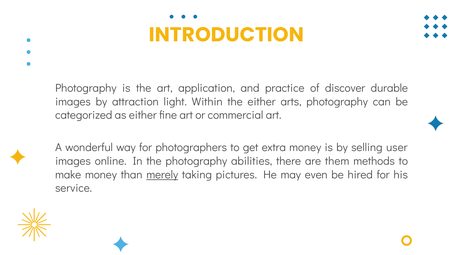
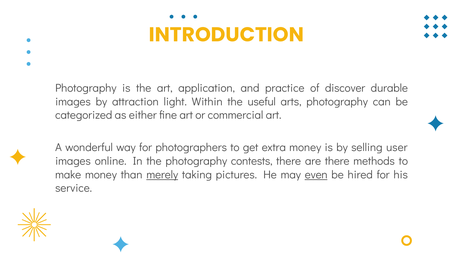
the either: either -> useful (262, 102)
abilities: abilities -> contests (252, 161)
are them: them -> there (337, 161)
even underline: none -> present (316, 175)
